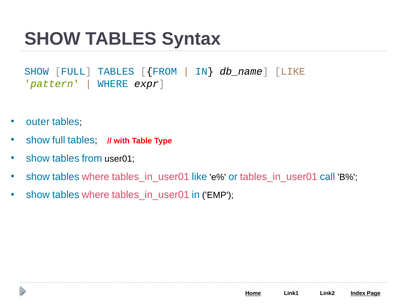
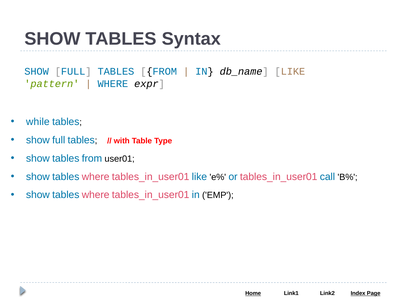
outer: outer -> while (38, 122)
